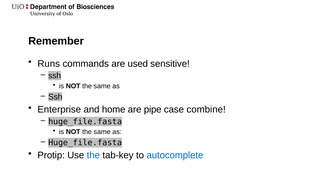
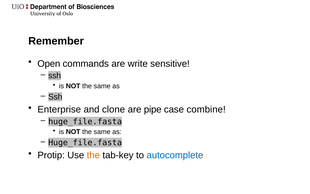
Runs: Runs -> Open (49, 64)
used: used -> write (138, 64)
home: home -> clone (114, 109)
the colour: blue -> orange (93, 155)
